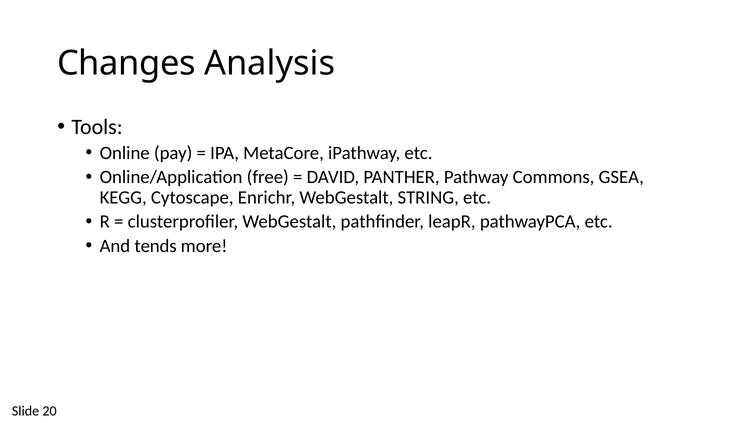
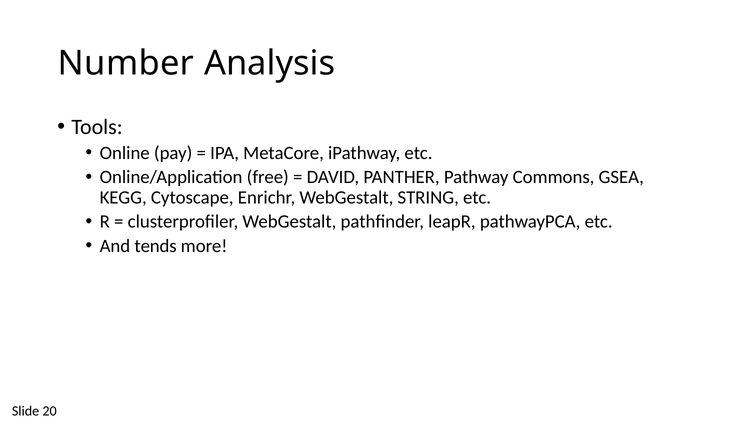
Changes: Changes -> Number (126, 63)
